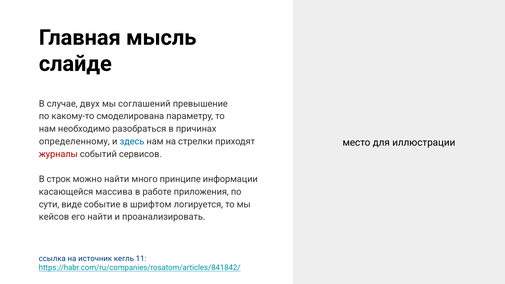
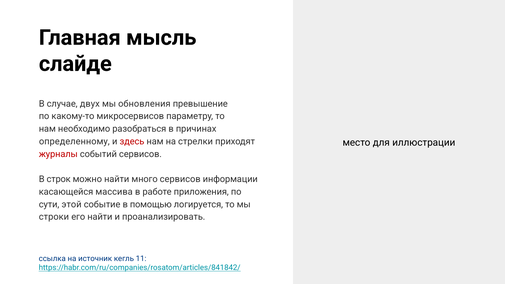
соглашений: соглашений -> обновления (144, 104)
смоделирована: смоделирована -> микросервисов (130, 116)
здесь colour: blue -> red (132, 142)
много принципе: принципе -> сервисов (180, 179)
виде: виде -> этой (72, 204)
шрифтом: шрифтом -> помощью (151, 204)
кейсов: кейсов -> строки (54, 217)
